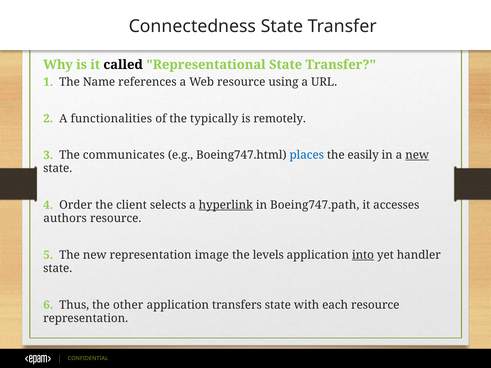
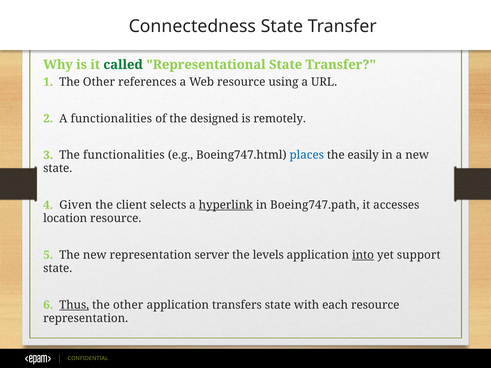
called colour: black -> green (123, 65)
1 The Name: Name -> Other (99, 82)
typically: typically -> designed (214, 119)
The communicates: communicates -> functionalities (124, 155)
new underline: present -> none (417, 155)
Order: Order -> Given (76, 205)
authors: authors -> location (65, 219)
image: image -> server (212, 255)
handler: handler -> support (419, 255)
Thus underline: none -> present (74, 305)
